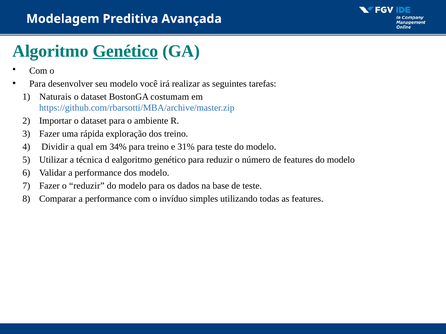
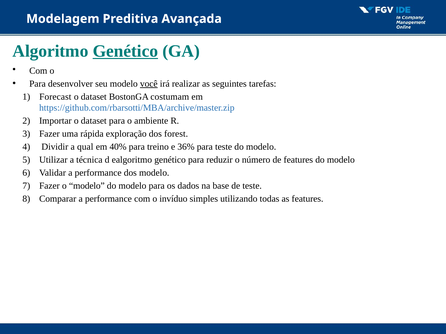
você underline: none -> present (149, 84)
Naturais: Naturais -> Forecast (55, 97)
dos treino: treino -> forest (176, 134)
34%: 34% -> 40% (118, 147)
31%: 31% -> 36% (186, 147)
o reduzir: reduzir -> modelo (87, 186)
